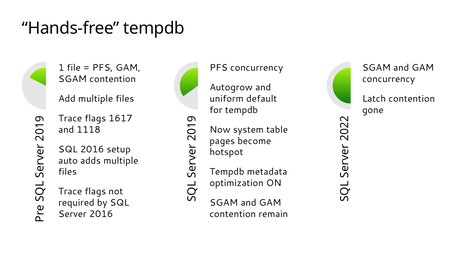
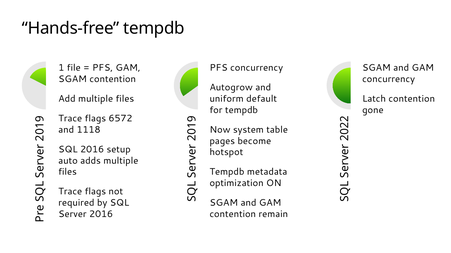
1617: 1617 -> 6572 (120, 119)
